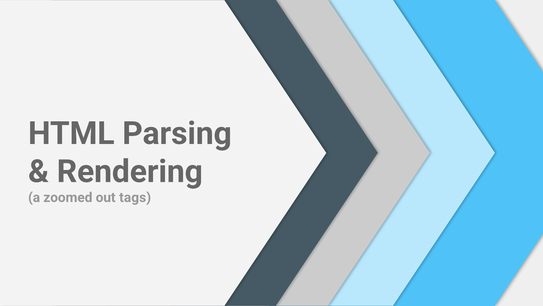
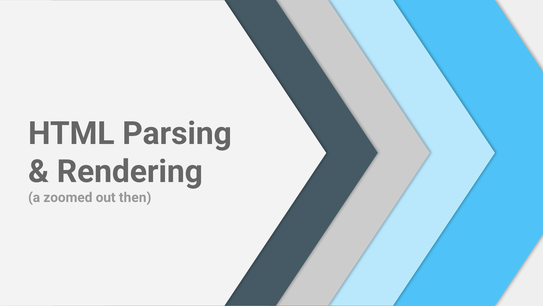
tags: tags -> then (135, 197)
